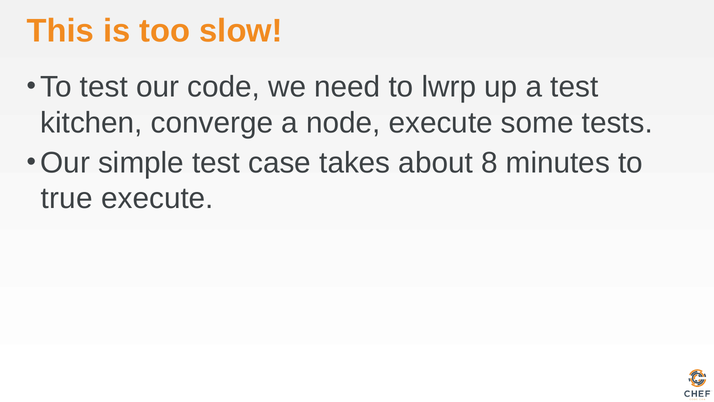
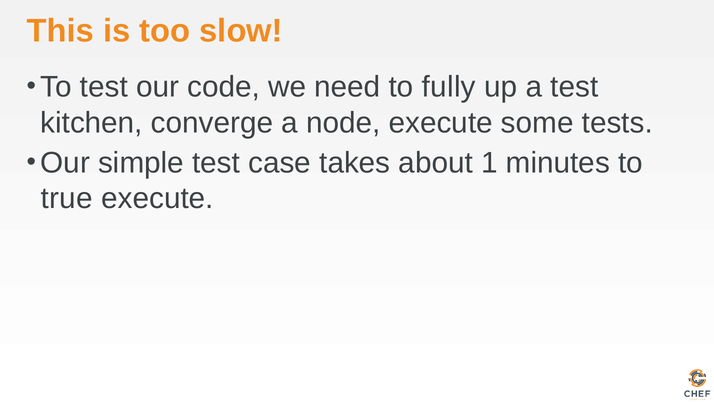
lwrp: lwrp -> fully (449, 87)
8: 8 -> 1 (489, 163)
